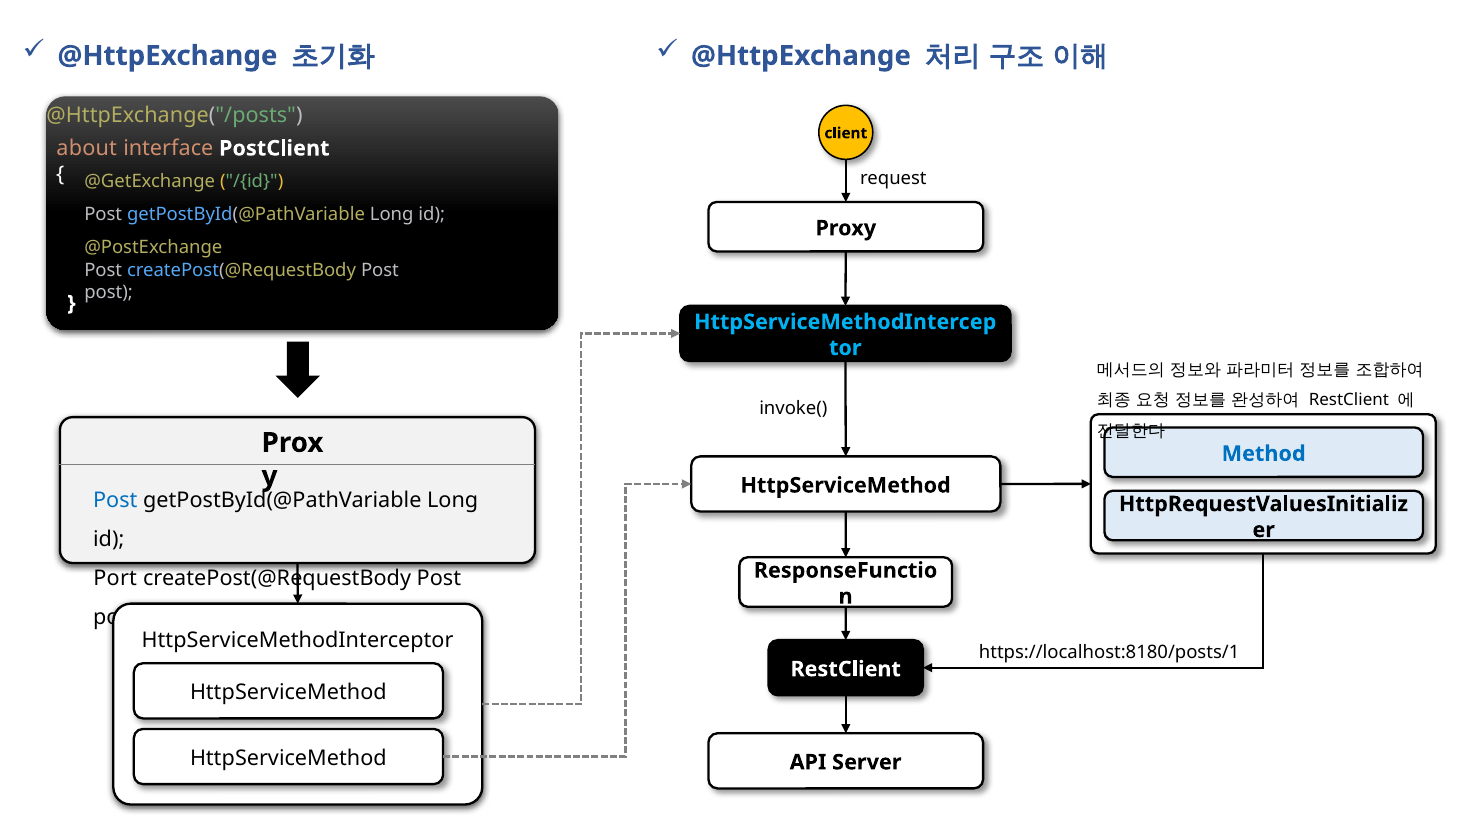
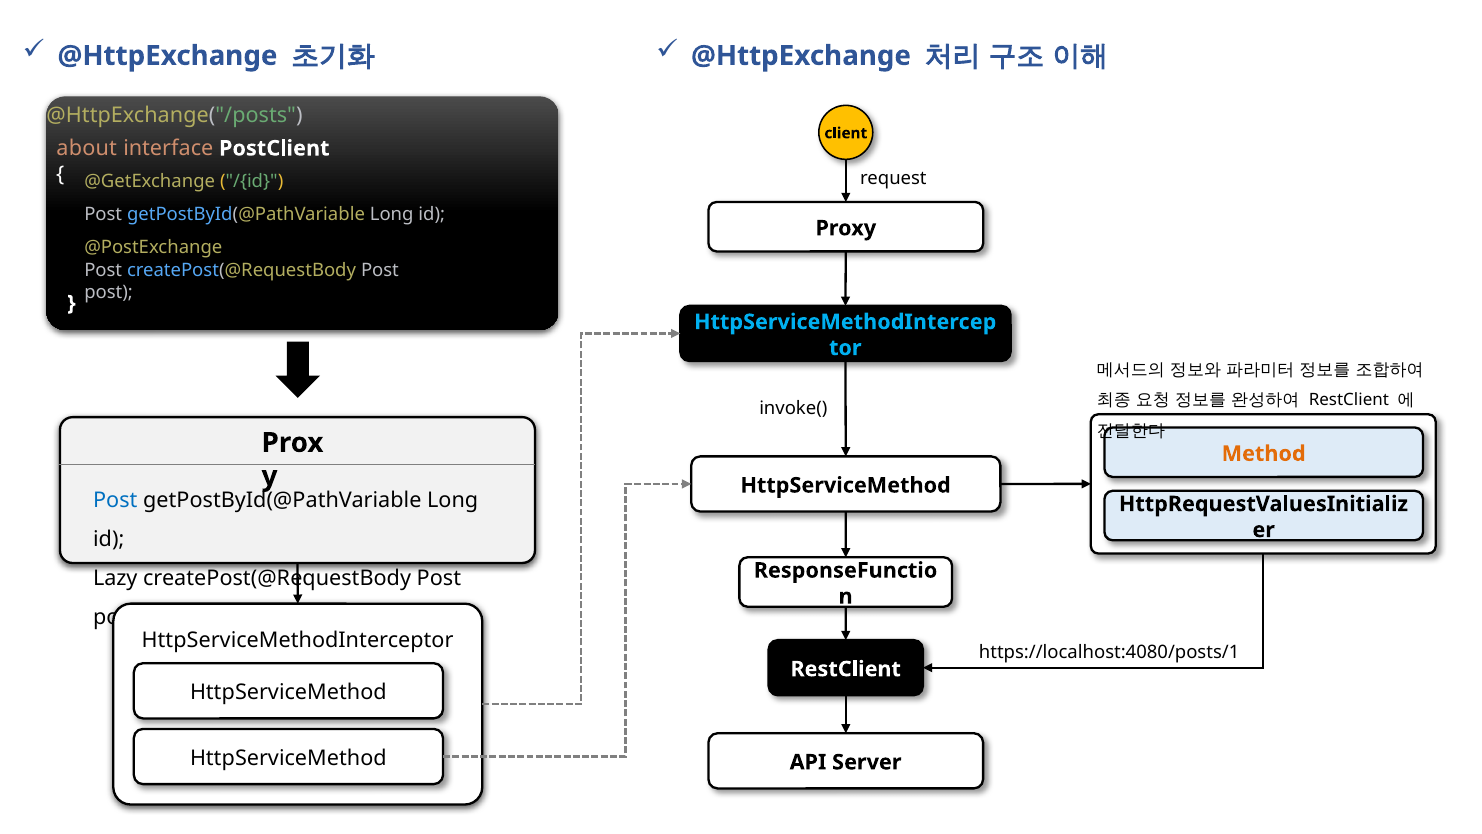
Method colour: blue -> orange (1264, 453)
Port: Port -> Lazy (115, 578)
https://localhost:8180/posts/1: https://localhost:8180/posts/1 -> https://localhost:4080/posts/1 (1109, 652)
